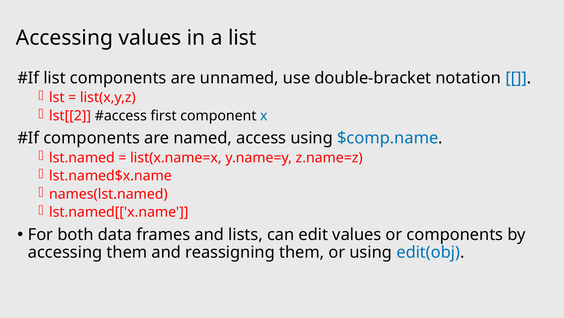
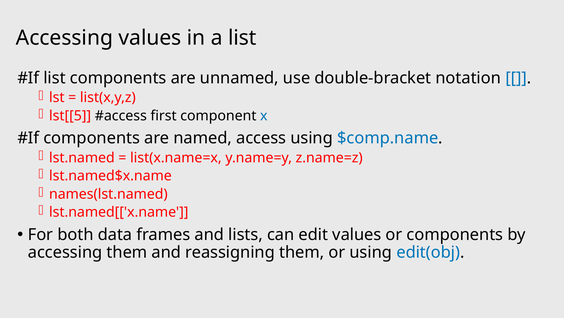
lst[[2: lst[[2 -> lst[[5 (70, 116)
